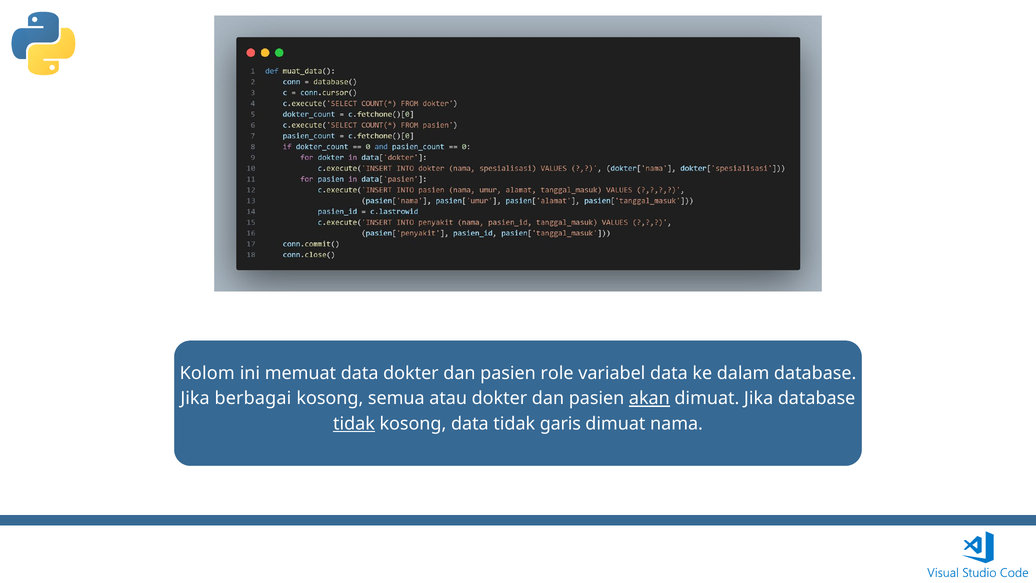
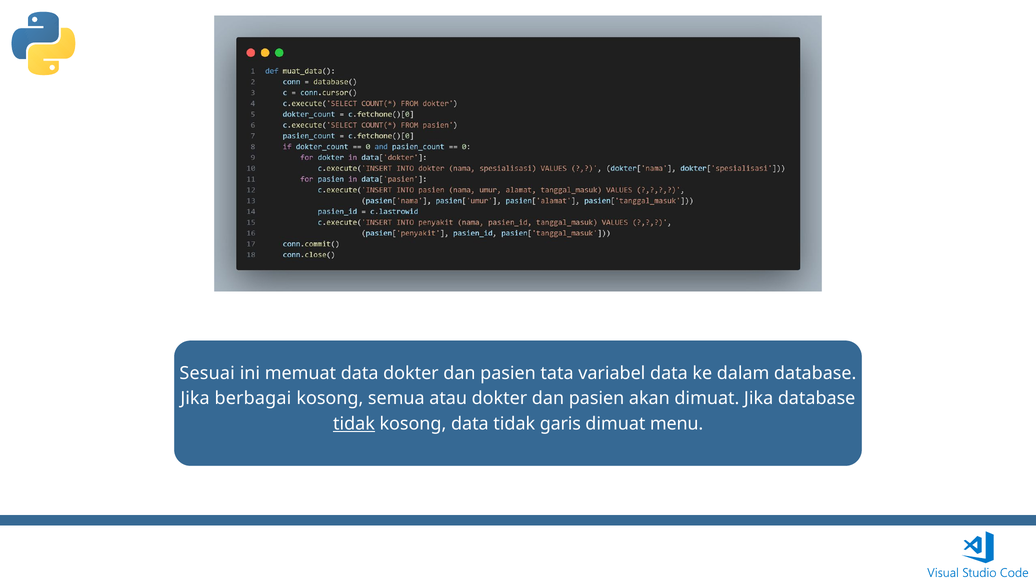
Kolom: Kolom -> Sesuai (207, 373)
role: role -> tata (557, 373)
akan underline: present -> none (649, 398)
nama: nama -> menu (677, 424)
